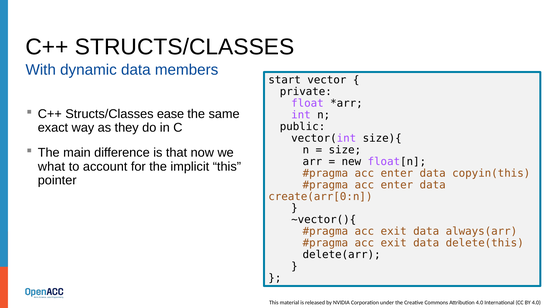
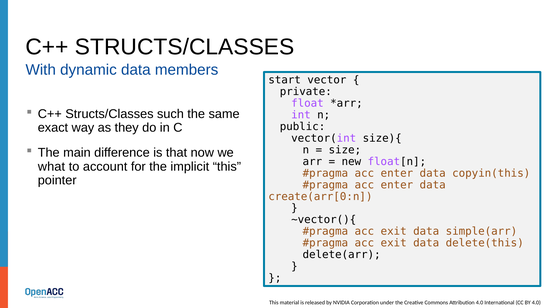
ease: ease -> such (170, 114)
always(arr: always(arr -> simple(arr (481, 232)
